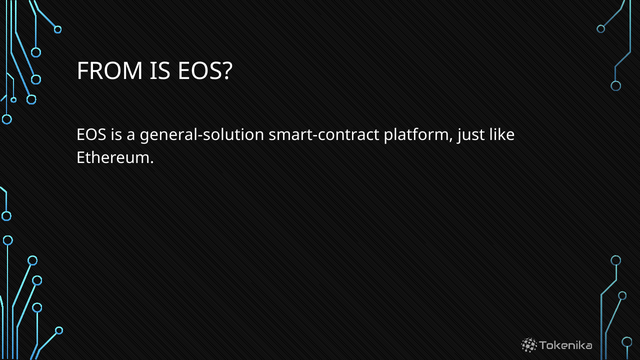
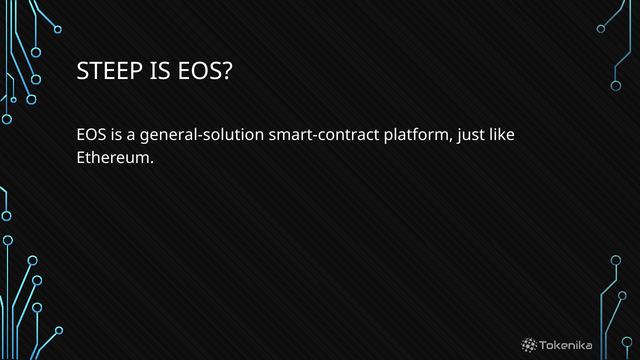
FROM: FROM -> STEEP (110, 71)
